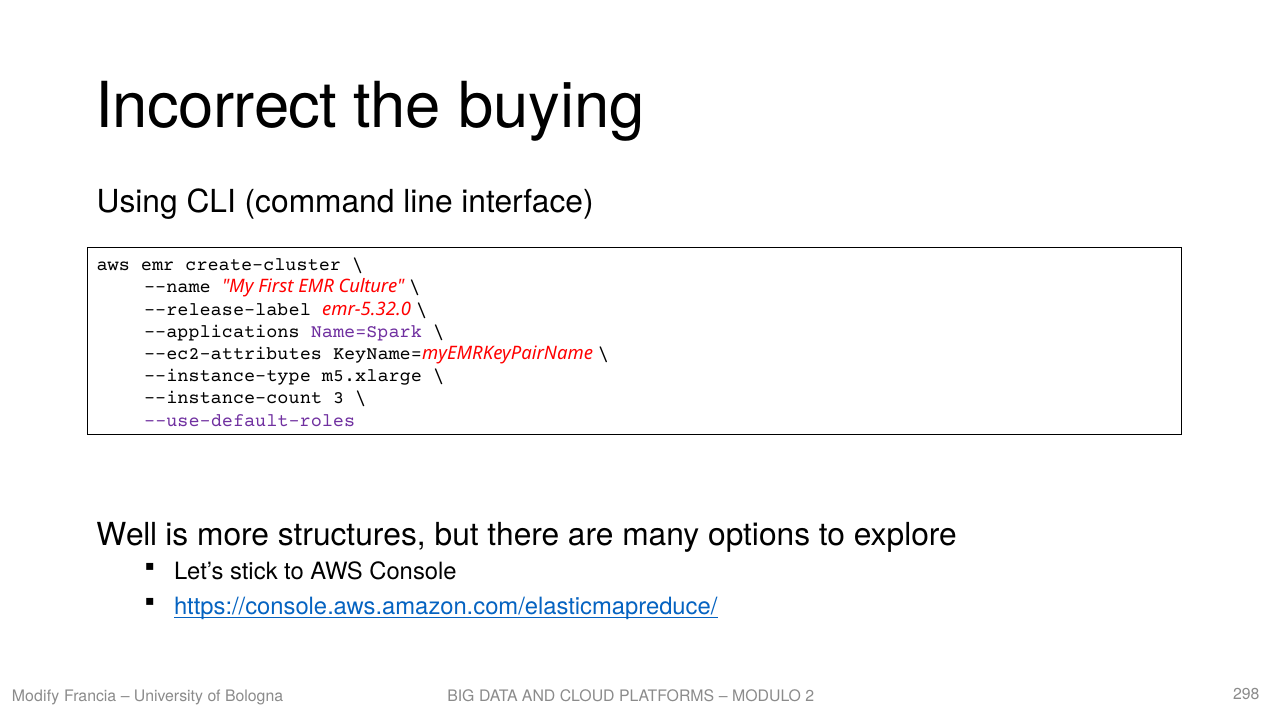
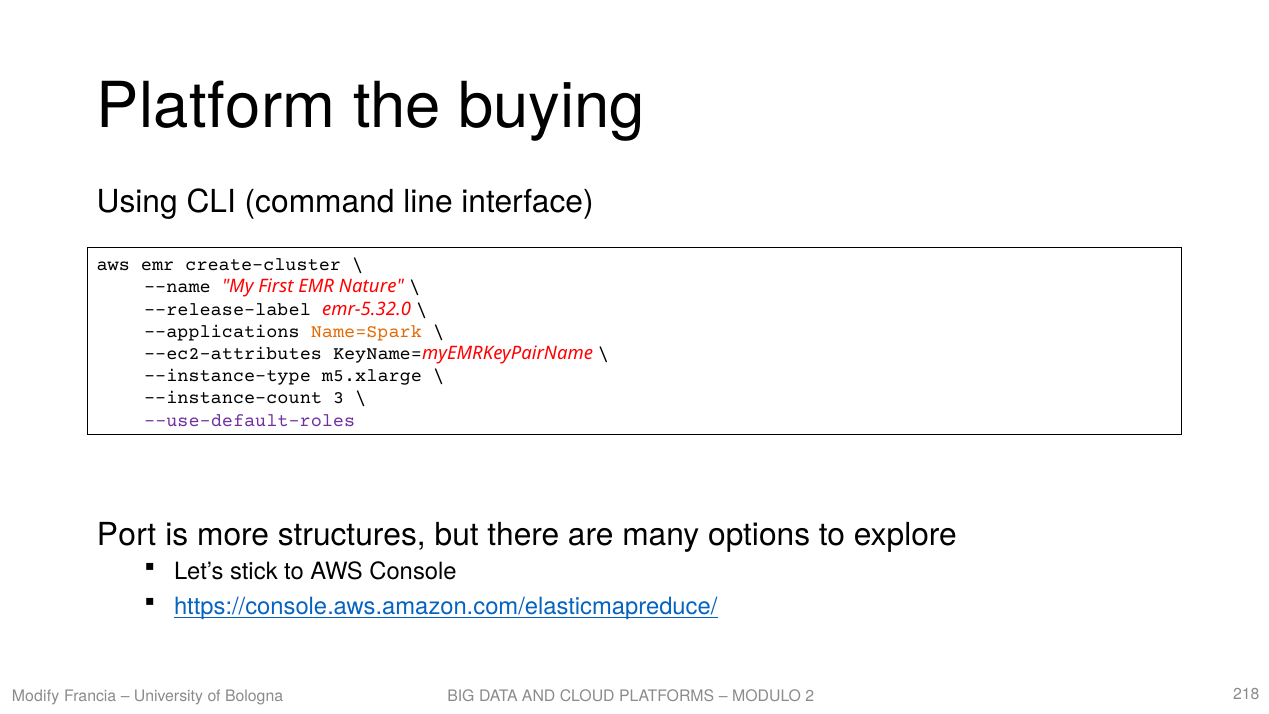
Incorrect: Incorrect -> Platform (216, 107)
Culture: Culture -> Nature (371, 287)
Name=Spark colour: purple -> orange (366, 331)
Well: Well -> Port (127, 535)
298: 298 -> 218 (1246, 694)
